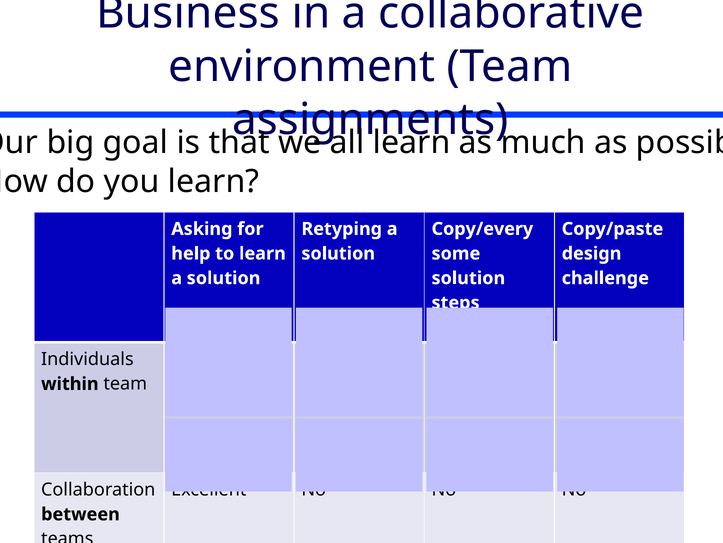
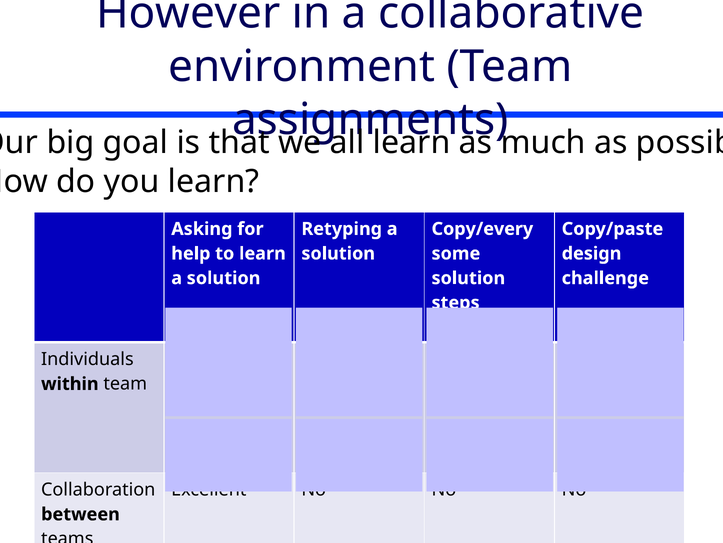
Business: Business -> However (188, 13)
